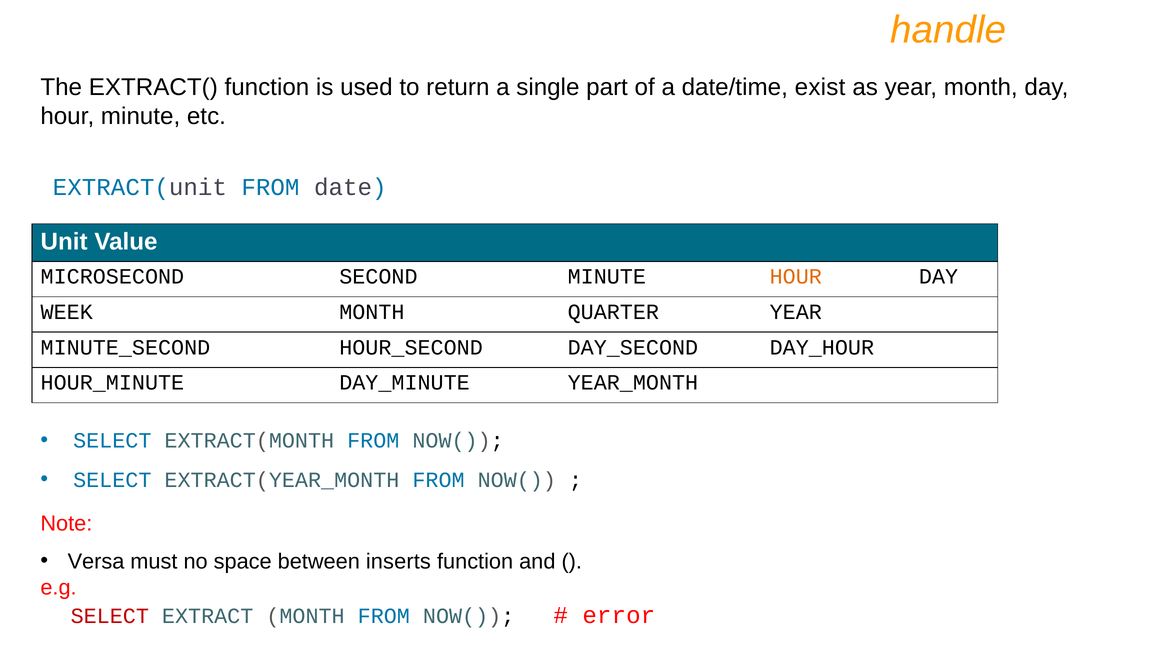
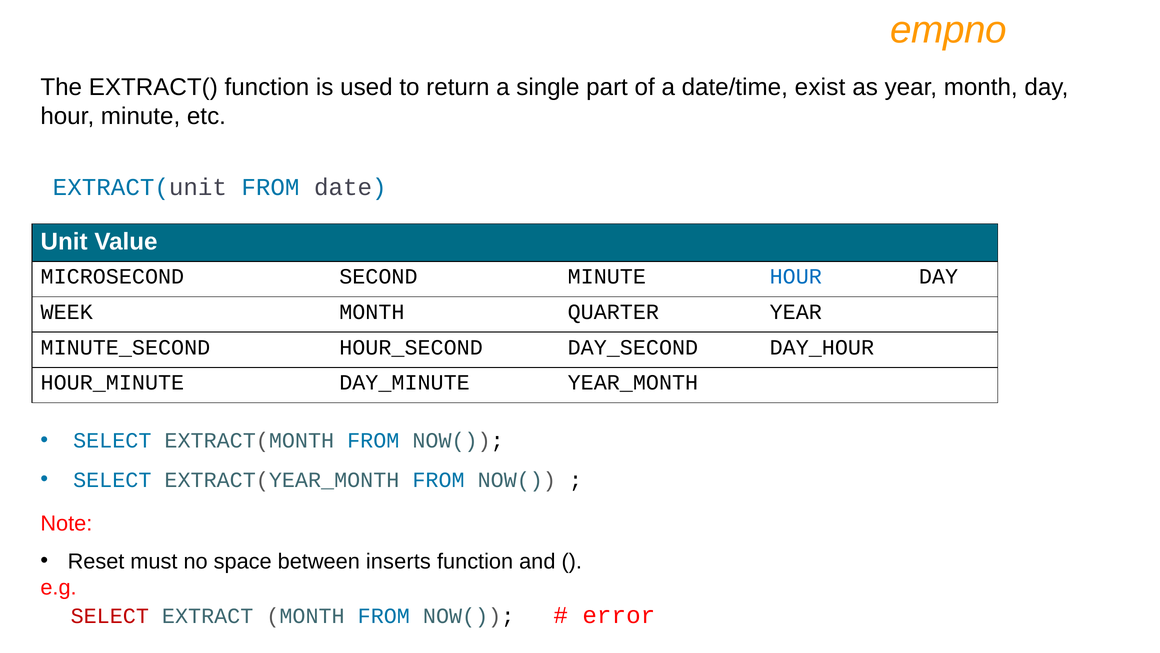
handle: handle -> empno (948, 30)
HOUR colour: orange -> blue (796, 277)
Versa: Versa -> Reset (96, 561)
